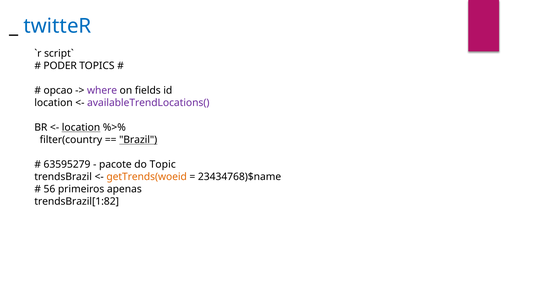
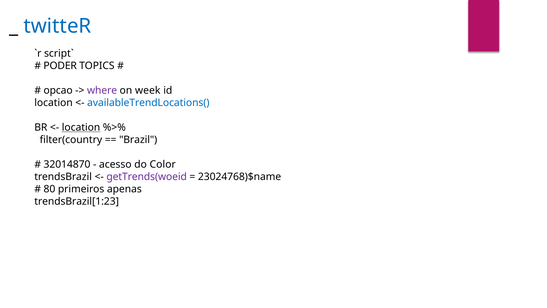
fields: fields -> week (148, 90)
availableTrendLocations( colour: purple -> blue (148, 103)
Brazil underline: present -> none (138, 140)
63595279: 63595279 -> 32014870 (67, 164)
pacote: pacote -> acesso (115, 164)
Topic: Topic -> Color (163, 164)
getTrends(woeid colour: orange -> purple (147, 177)
23434768)$name: 23434768)$name -> 23024768)$name (240, 177)
56: 56 -> 80 (49, 189)
trendsBrazil[1:82: trendsBrazil[1:82 -> trendsBrazil[1:23 (77, 201)
